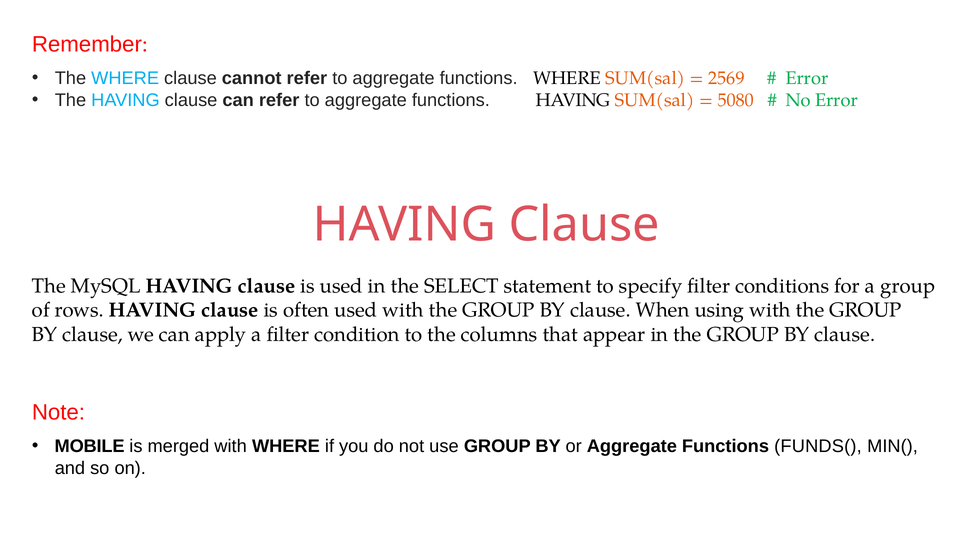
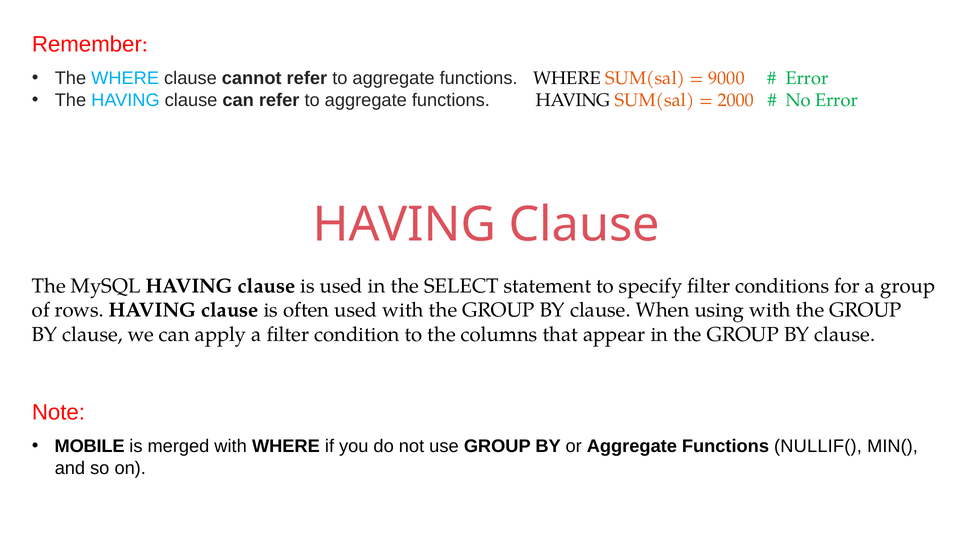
2569: 2569 -> 9000 (726, 78)
5080: 5080 -> 2000 (736, 100)
FUNDS(: FUNDS( -> NULLIF( (818, 447)
